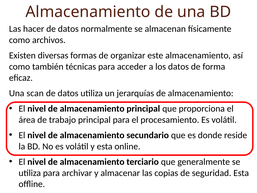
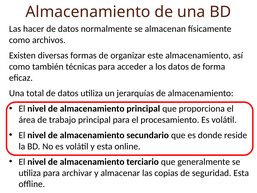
scan: scan -> total (35, 93)
